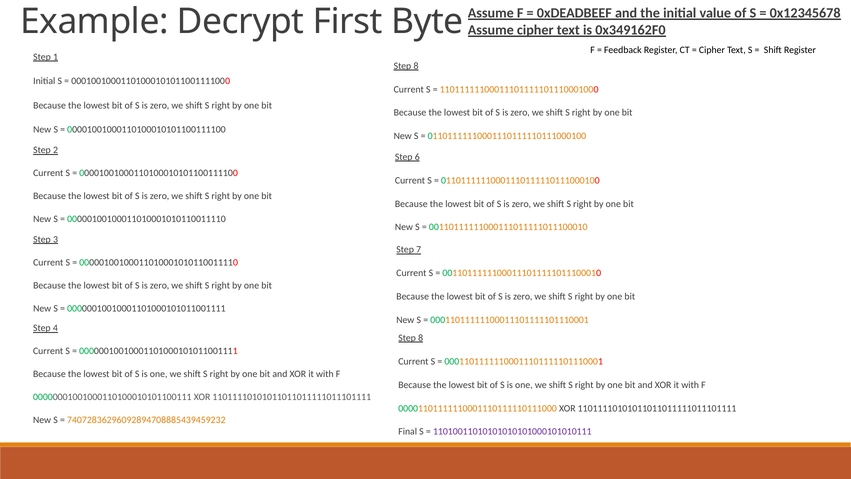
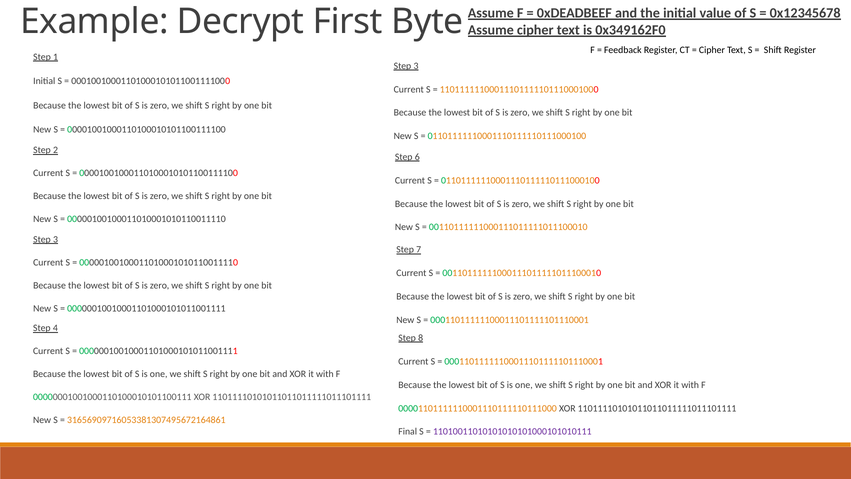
8: 8 -> 3 (416, 66)
74072836296092894708885439459232: 74072836296092894708885439459232 -> 31656909716053381307495672164861 (146, 420)
